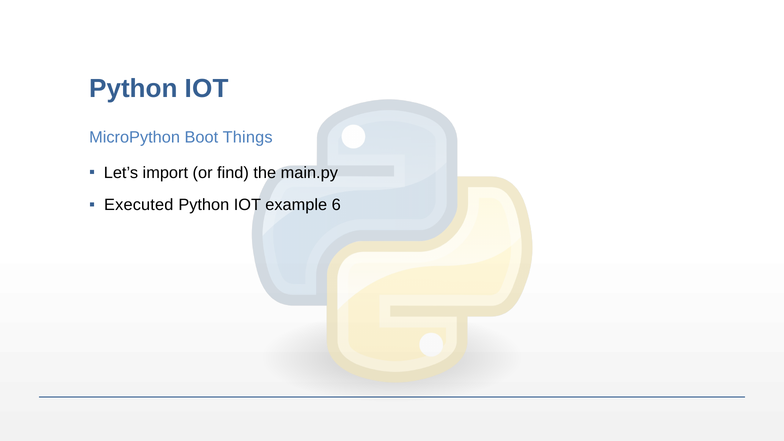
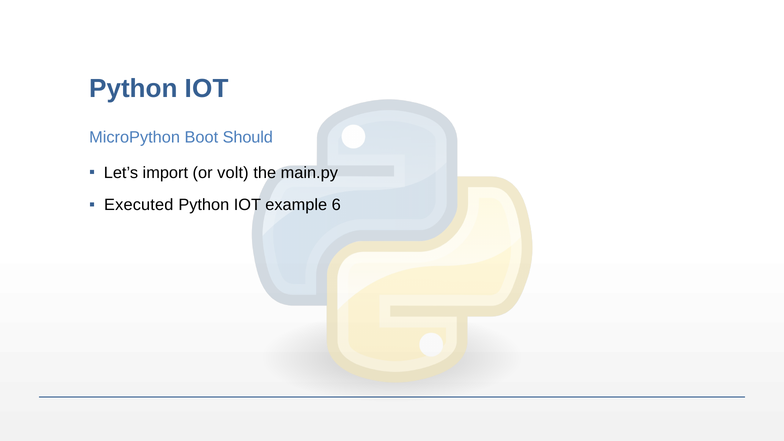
Things: Things -> Should (248, 137)
find: find -> volt (233, 173)
